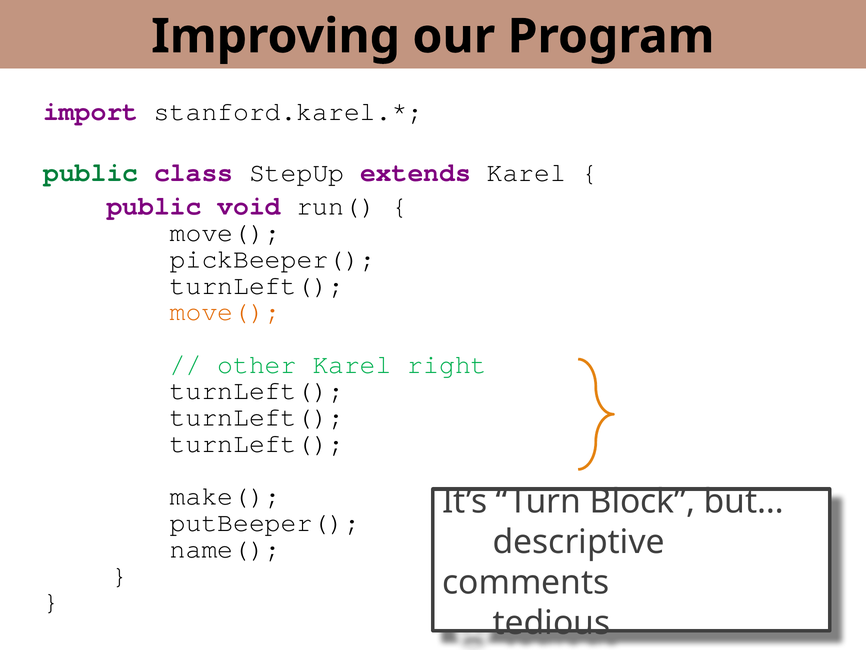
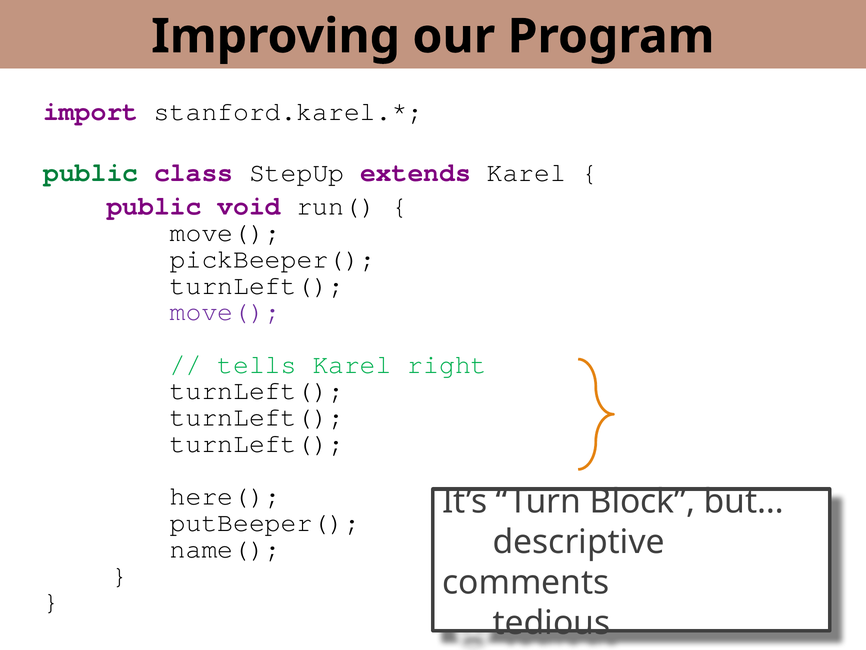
move( colour: orange -> purple (225, 311)
other: other -> tells (257, 364)
make(: make( -> here( (225, 496)
